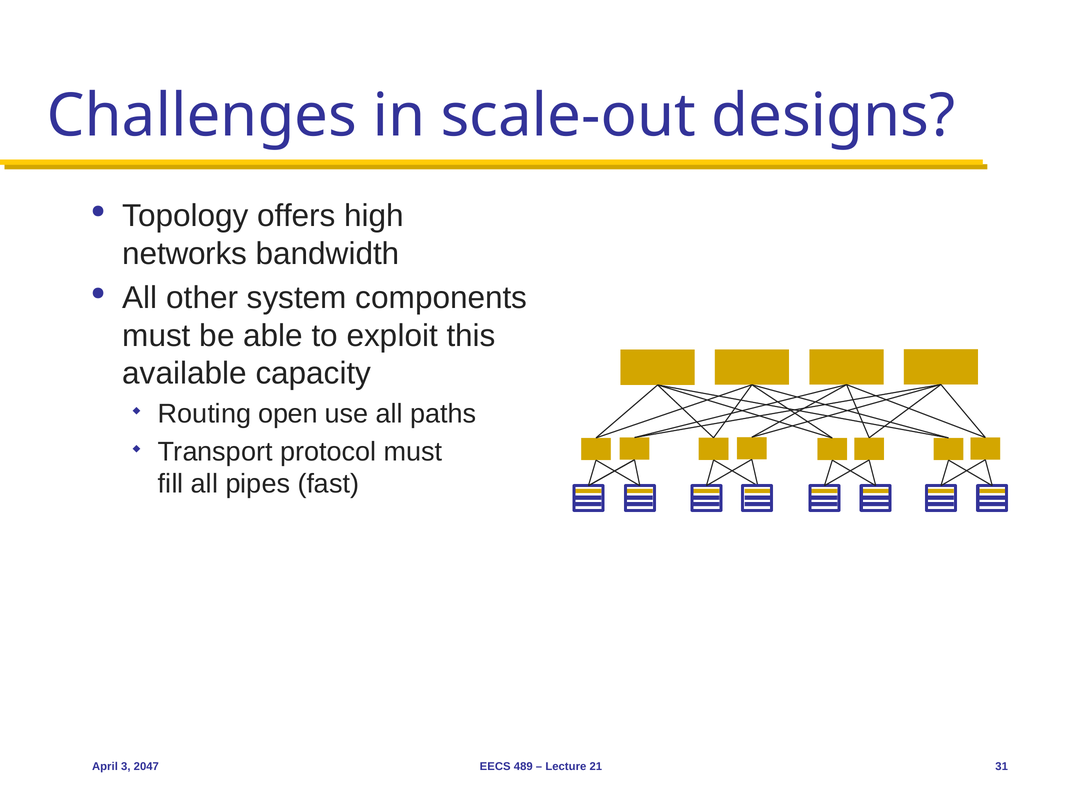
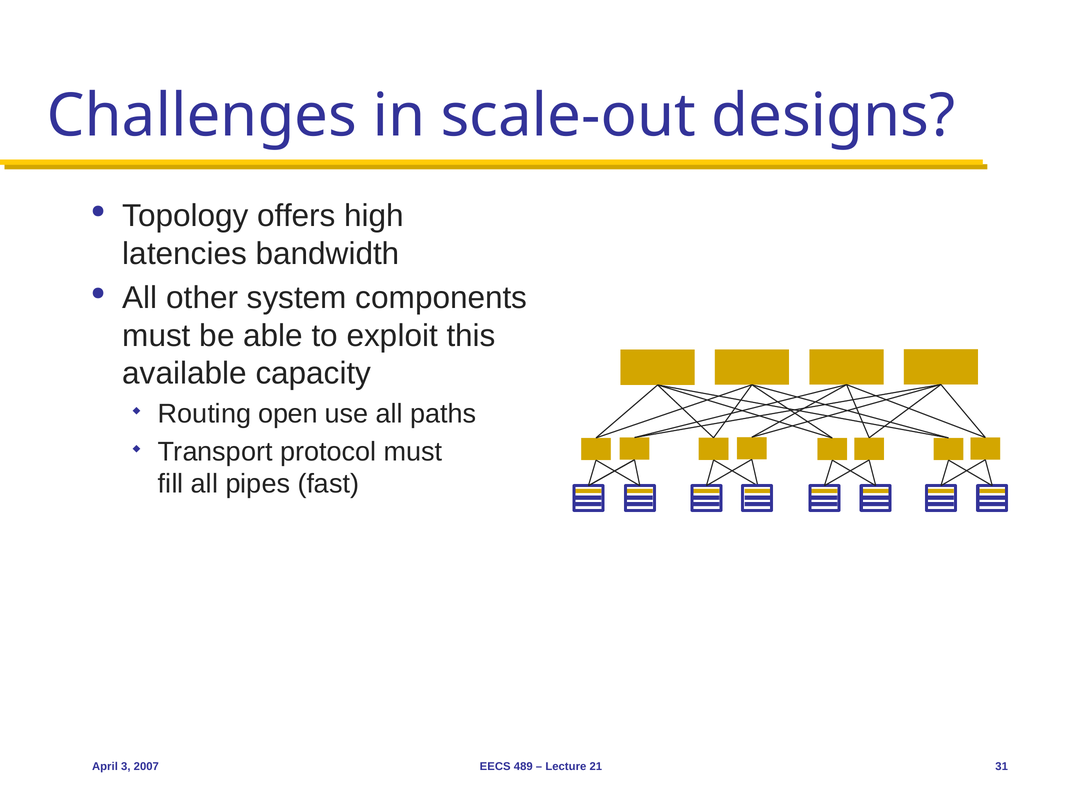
networks: networks -> latencies (185, 254)
2047: 2047 -> 2007 (146, 767)
